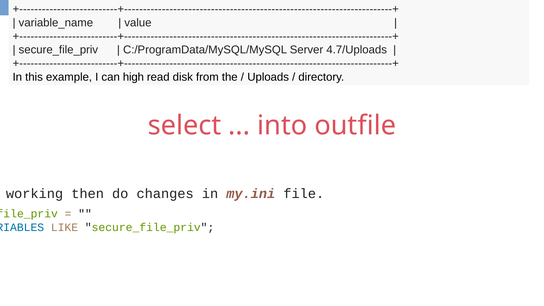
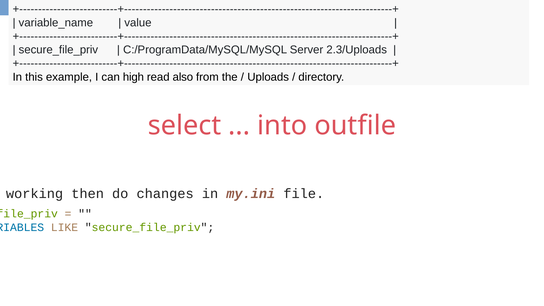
4.7/Uploads: 4.7/Uploads -> 2.3/Uploads (357, 50)
disk: disk -> also (183, 77)
